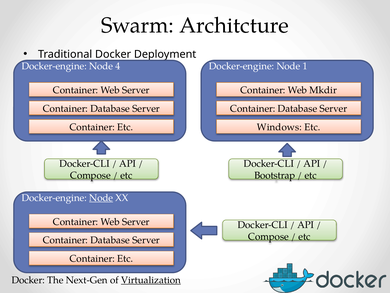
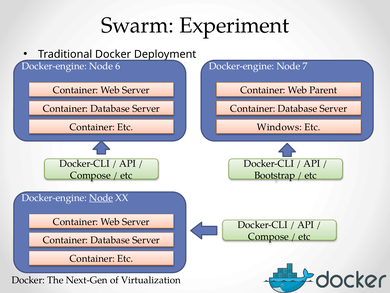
Architcture: Architcture -> Experiment (234, 25)
4: 4 -> 6 (118, 66)
1: 1 -> 7 (305, 66)
Mkdir: Mkdir -> Parent (323, 90)
Virtualization underline: present -> none (151, 280)
